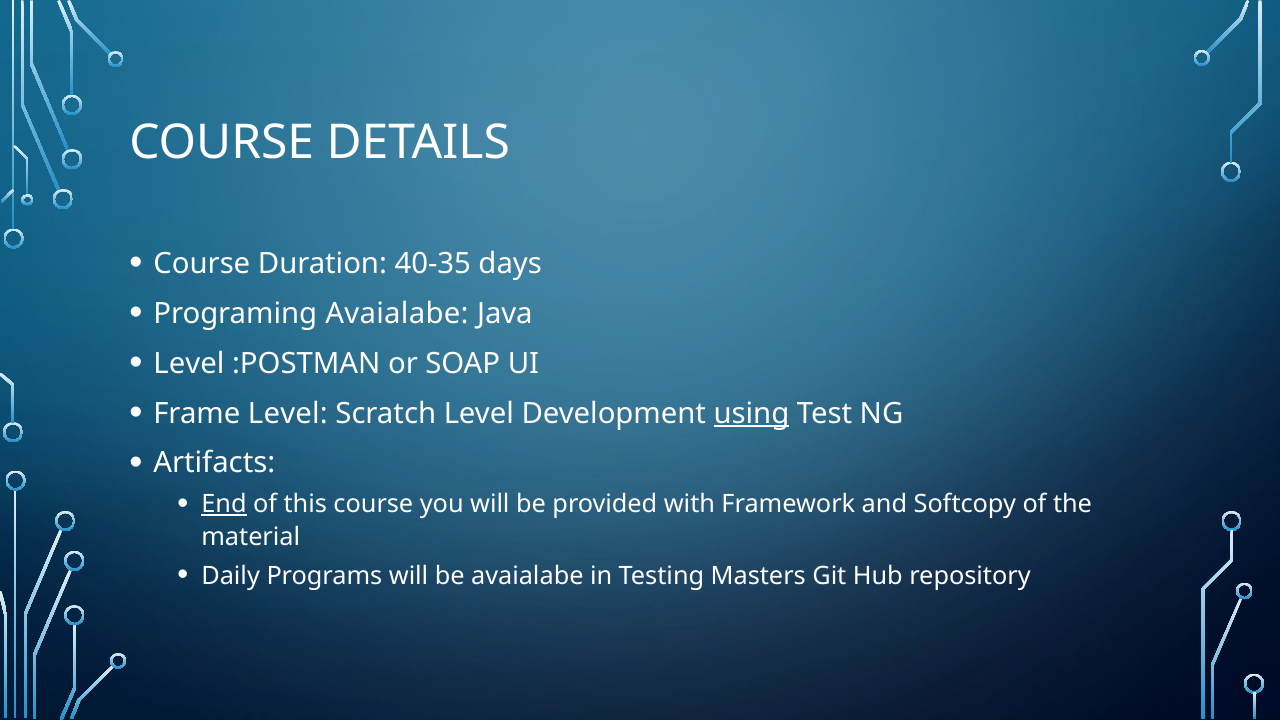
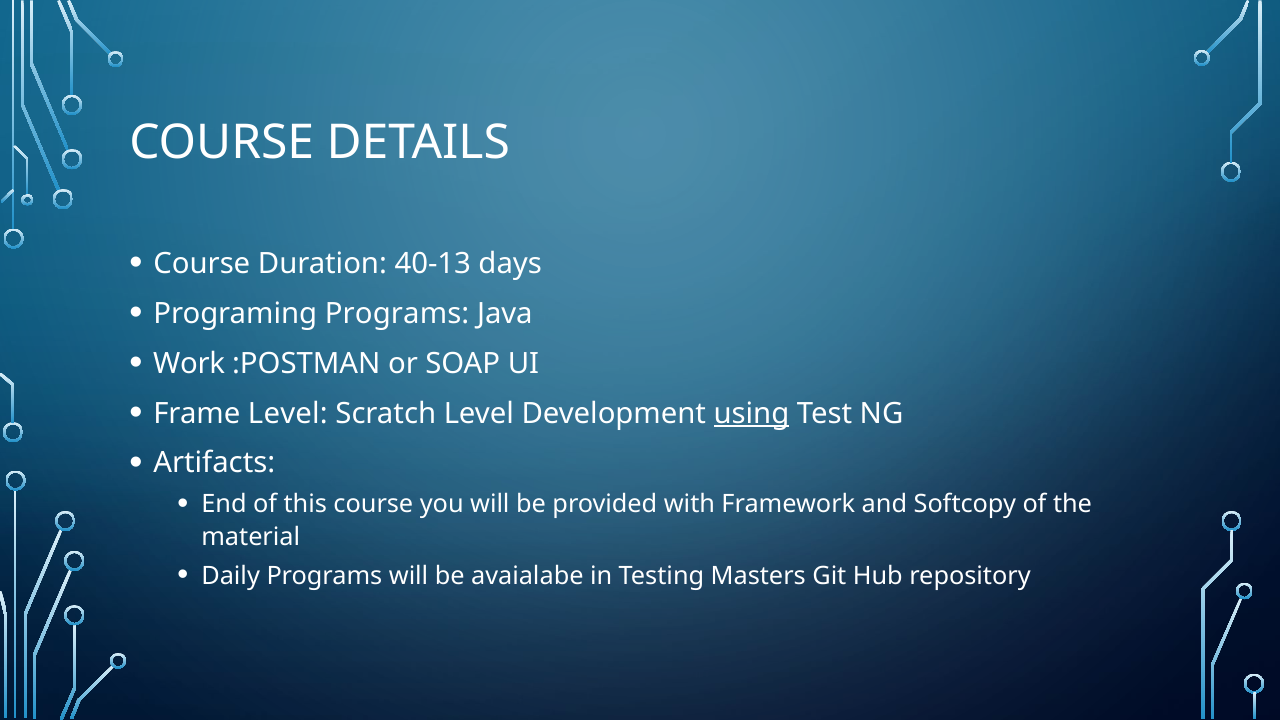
40-35: 40-35 -> 40-13 (433, 263)
Programing Avaialabe: Avaialabe -> Programs (397, 313)
Level: Level -> Work (189, 363)
End underline: present -> none (224, 504)
